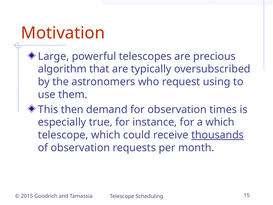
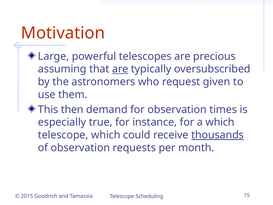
algorithm: algorithm -> assuming (62, 69)
are underline: none -> present (120, 69)
using: using -> given (217, 82)
